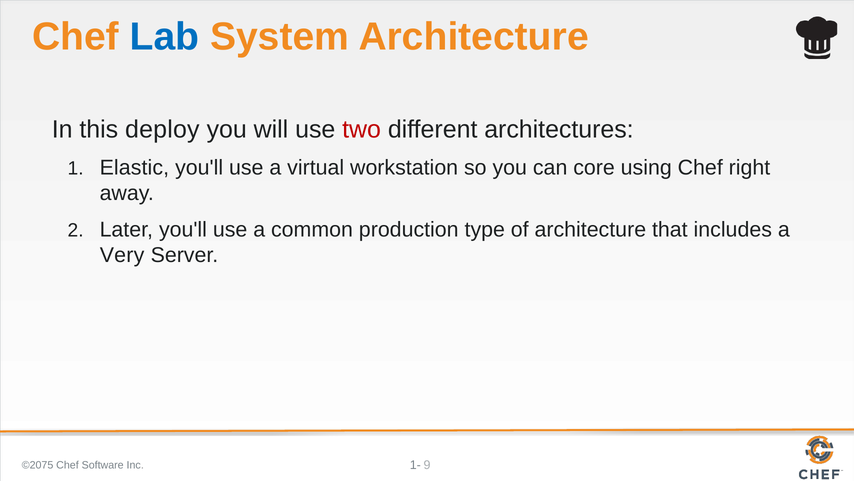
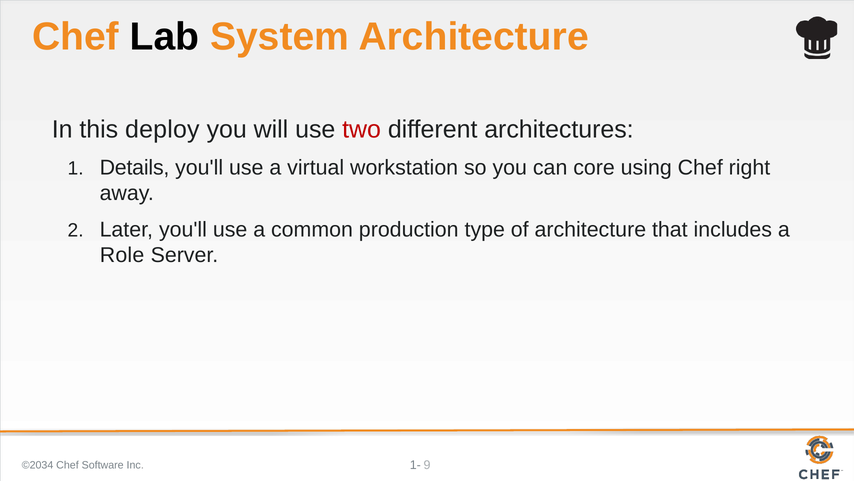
Lab colour: blue -> black (164, 37)
Elastic: Elastic -> Details (135, 167)
Very: Very -> Role (122, 255)
©2075: ©2075 -> ©2034 (38, 465)
